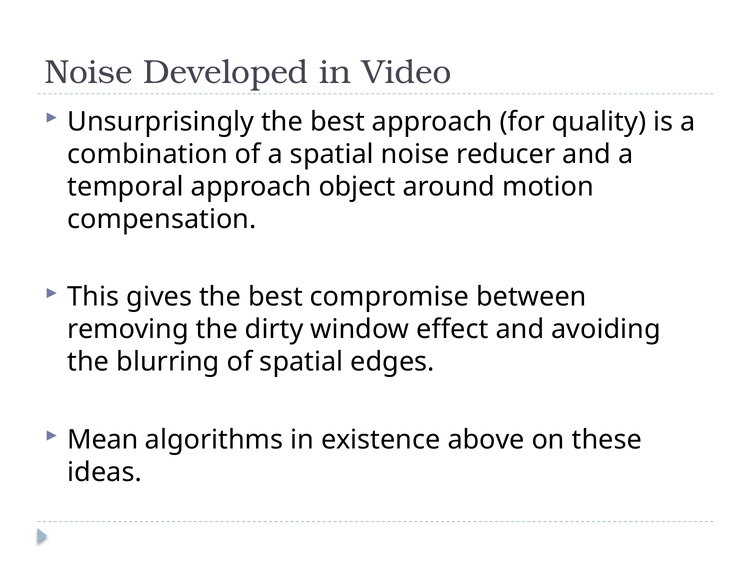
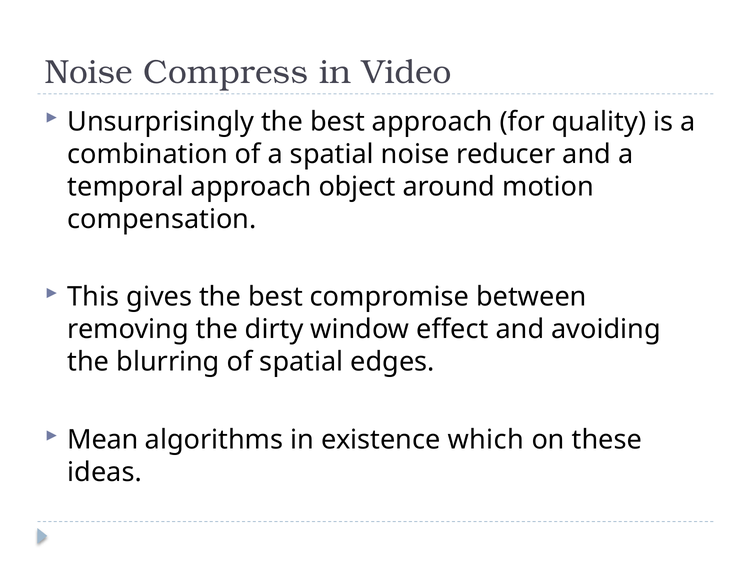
Developed: Developed -> Compress (226, 72)
above: above -> which (486, 440)
